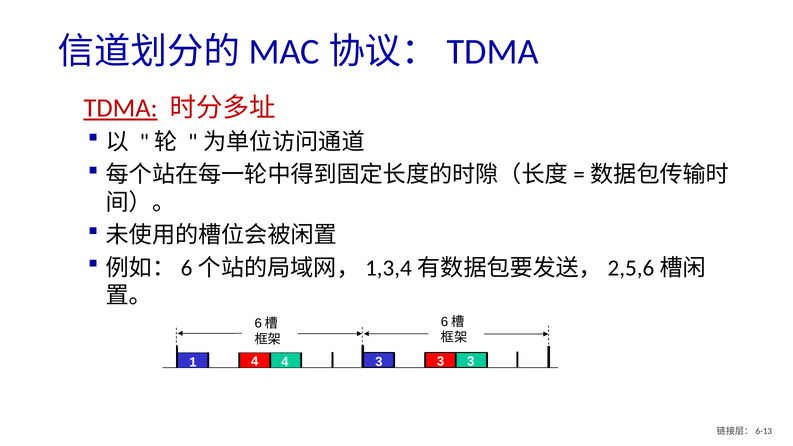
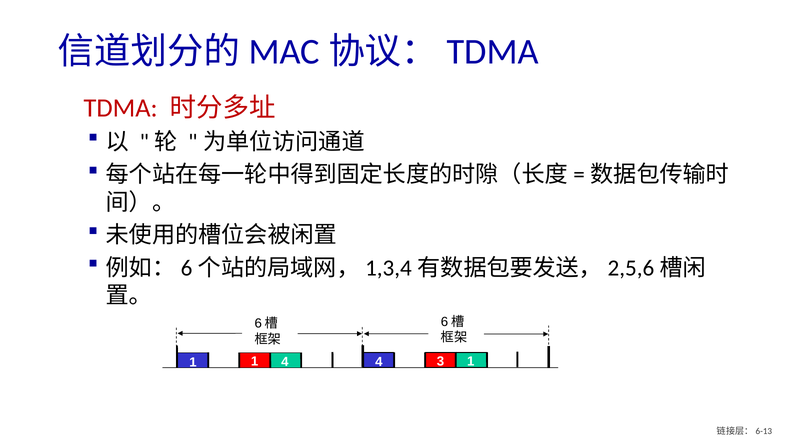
TDMA underline: present -> none (121, 108)
1 4: 4 -> 1 (255, 362)
4 3: 3 -> 4 (379, 362)
3: 3 -> 1 (471, 362)
